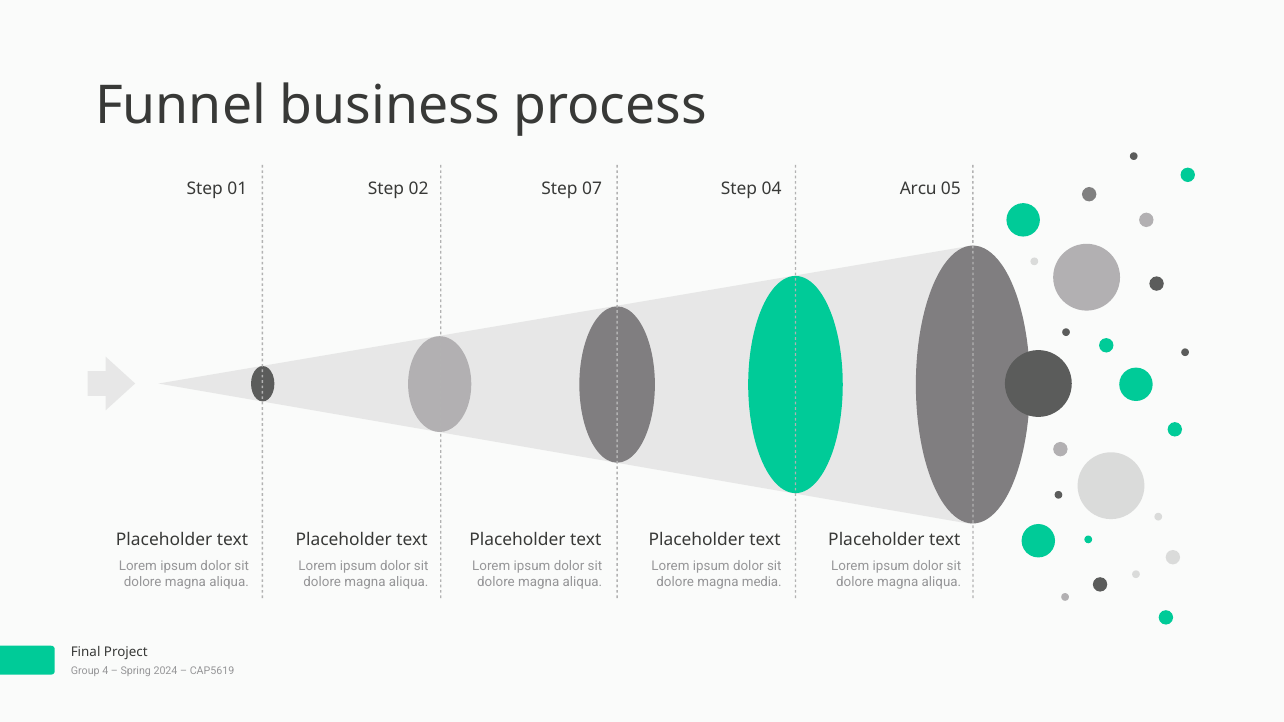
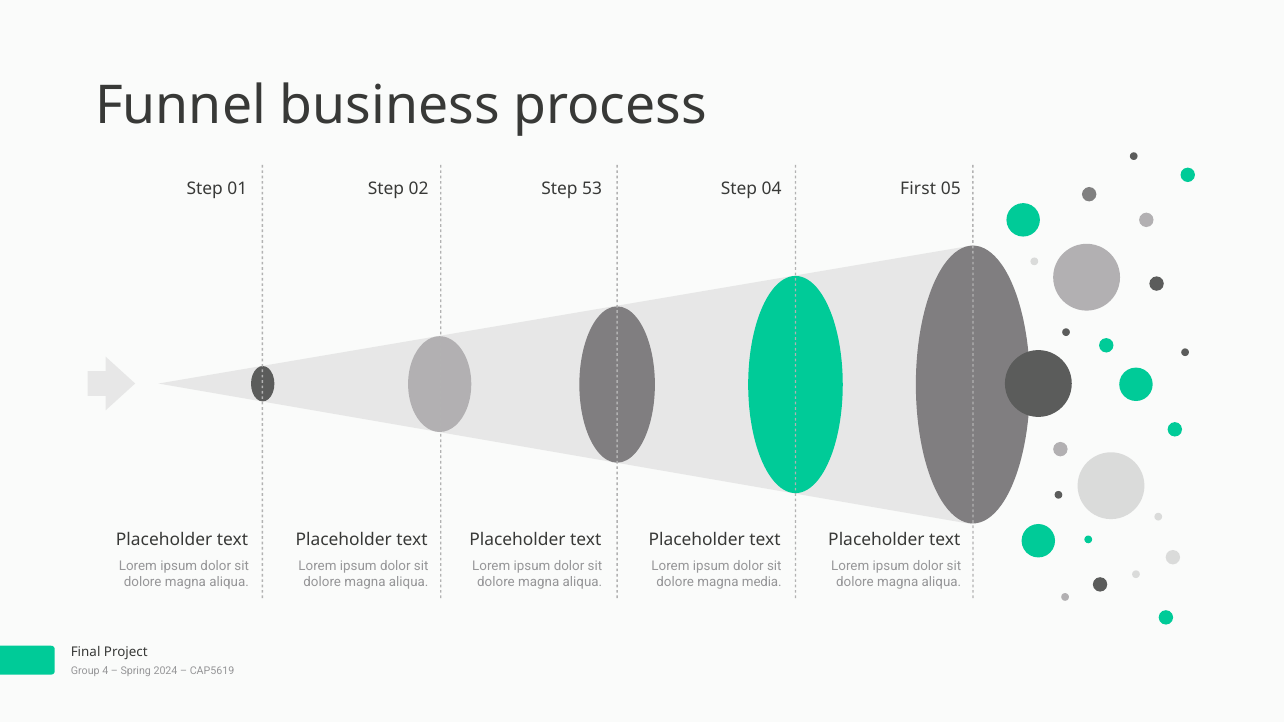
07: 07 -> 53 (592, 189)
Arcu: Arcu -> First (918, 189)
